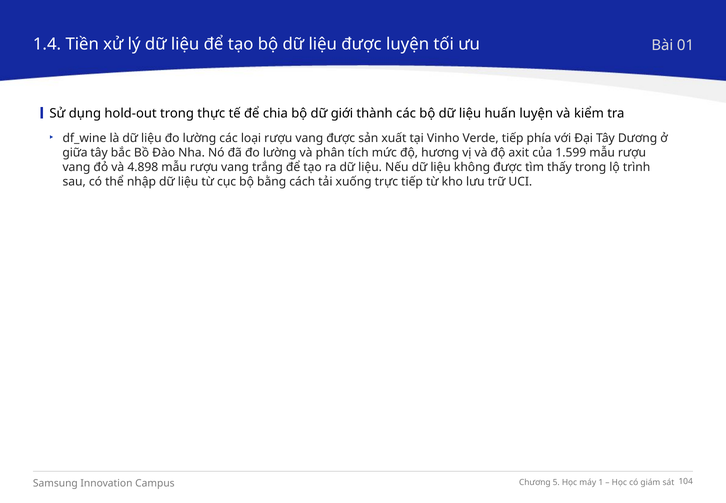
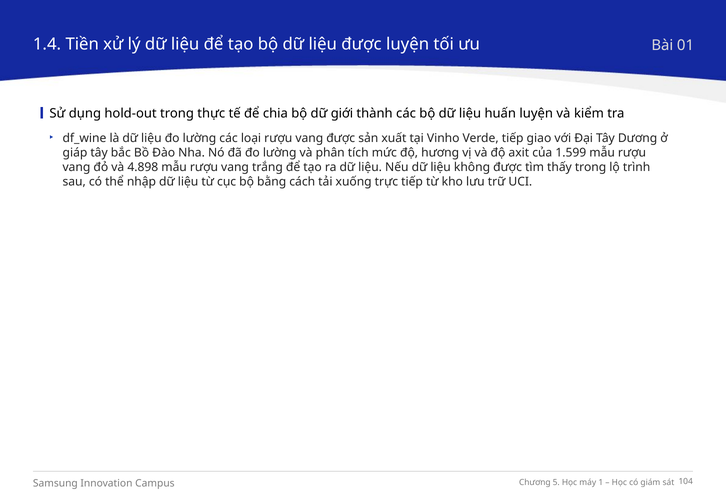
phía: phía -> giao (539, 138)
giữa: giữa -> giáp (75, 153)
